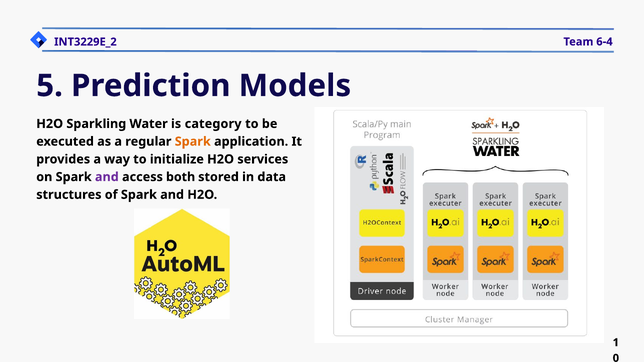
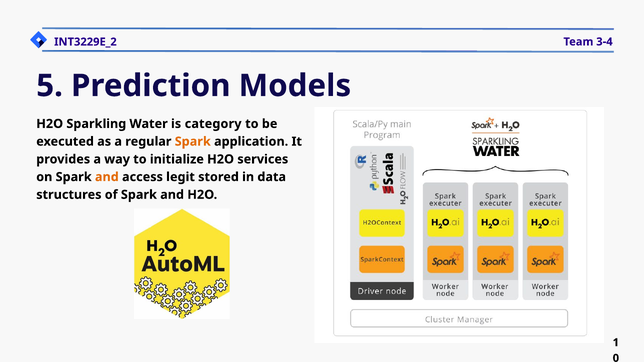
6-4: 6-4 -> 3-4 (604, 42)
and colour: purple -> orange (107, 177)
both: both -> legit (181, 177)
